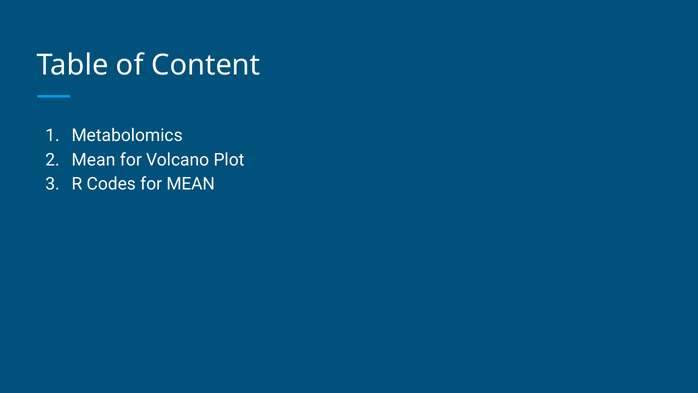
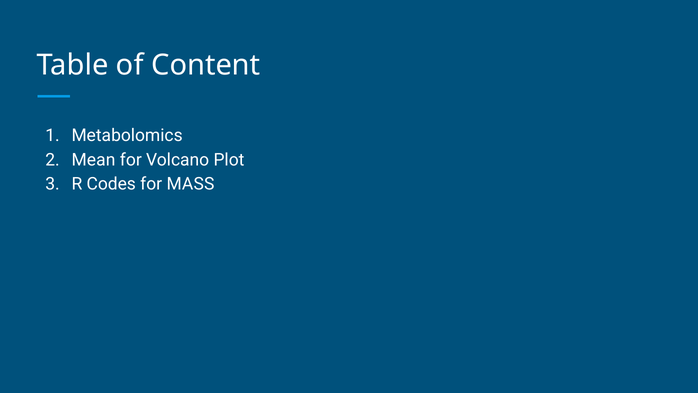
for MEAN: MEAN -> MASS (190, 184)
